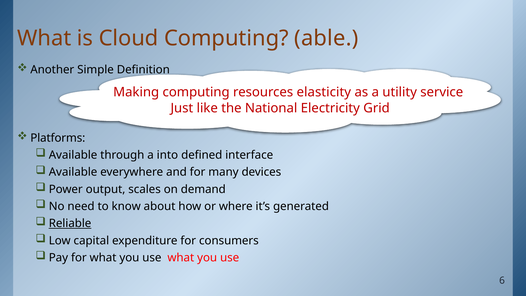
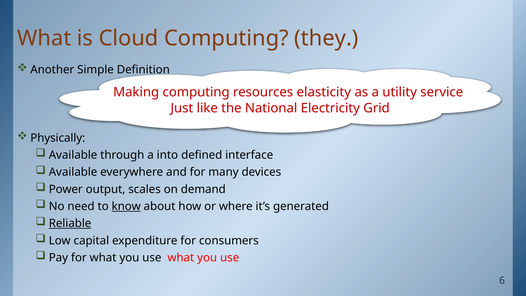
able: able -> they (326, 38)
Platforms: Platforms -> Physically (58, 138)
know underline: none -> present (126, 206)
